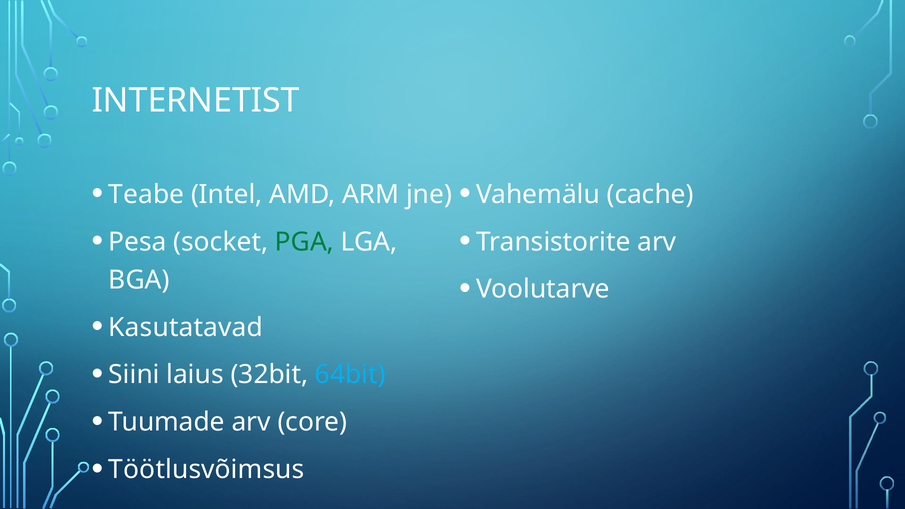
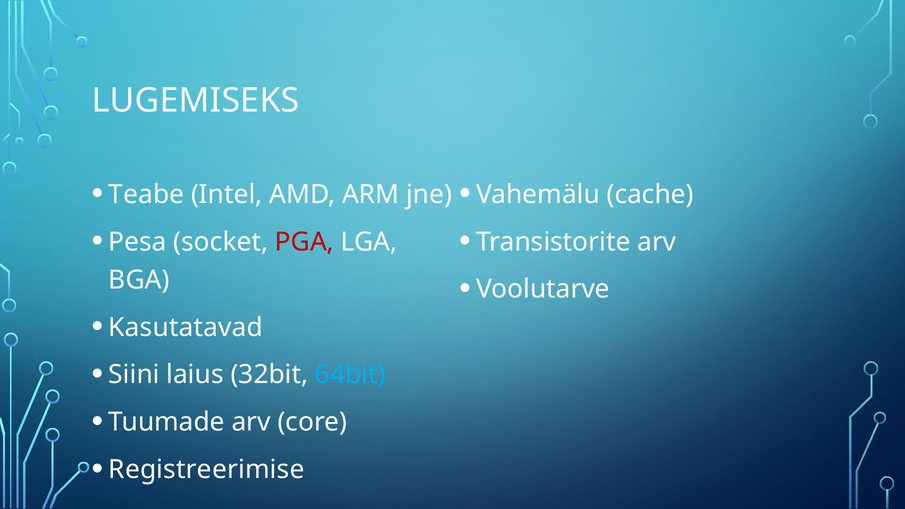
INTERNETIST: INTERNETIST -> LUGEMISEKS (195, 101)
PGA colour: green -> red (304, 242)
Töötlusvõimsus: Töötlusvõimsus -> Registreerimise (207, 470)
